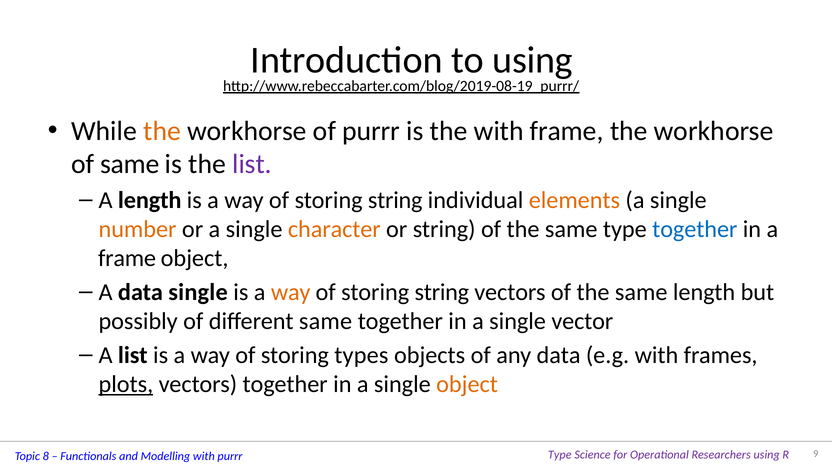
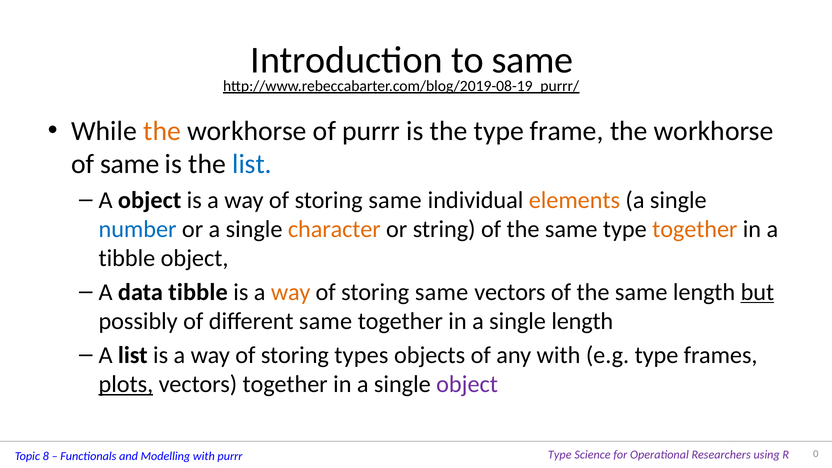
to using: using -> same (533, 60)
the with: with -> type (499, 131)
list colour: purple -> blue (252, 164)
A length: length -> object (150, 200)
string: string -> same (395, 200)
number colour: orange -> blue (138, 229)
together colour: blue -> orange (695, 229)
frame: frame -> tibble (127, 258)
data single: single -> tibble (198, 292)
string: string -> same (442, 292)
but underline: none -> present (757, 292)
single vector: vector -> length (582, 321)
any data: data -> with (559, 355)
e.g with: with -> type (657, 355)
object colour: orange -> purple (467, 384)
9: 9 -> 0 (816, 454)
